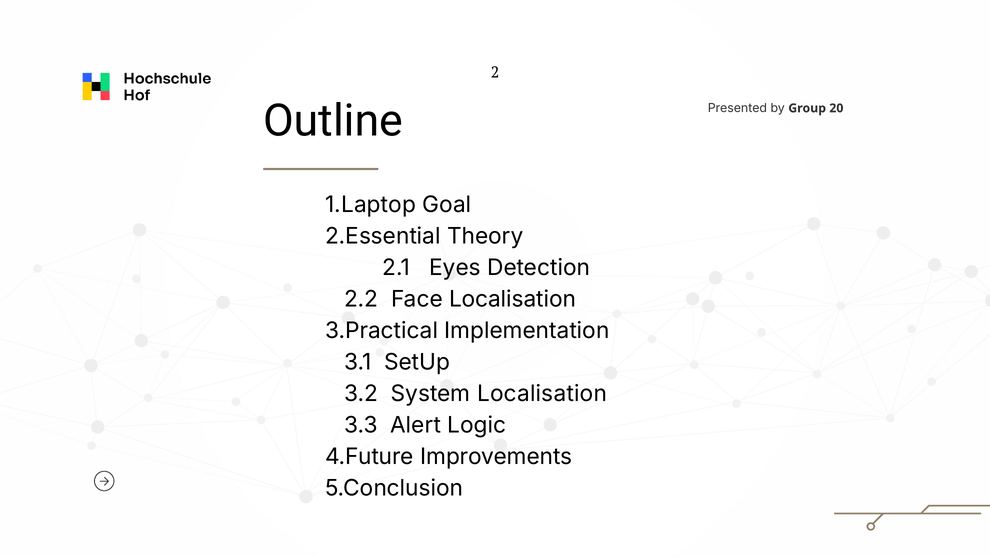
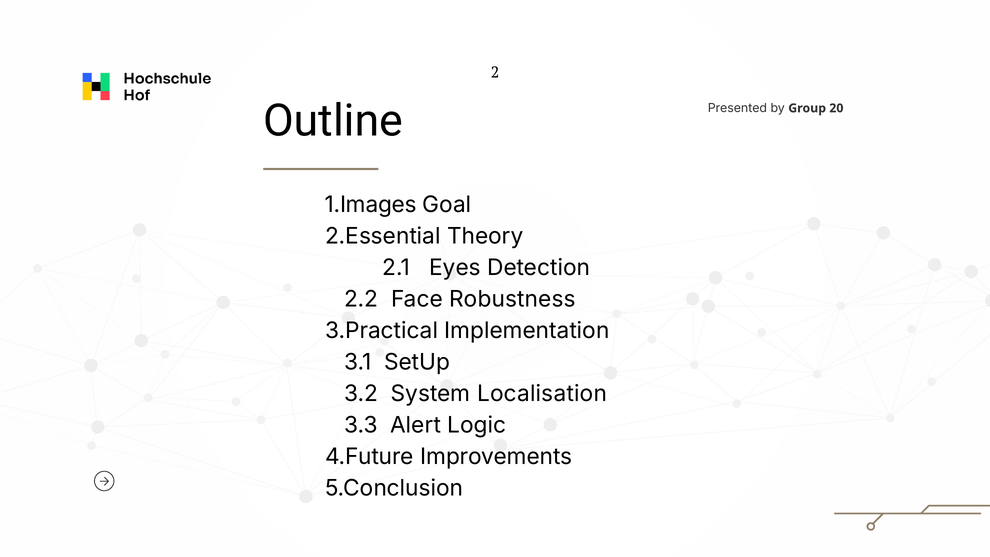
1.Laptop: 1.Laptop -> 1.Images (371, 204)
Face Localisation: Localisation -> Robustness (512, 299)
